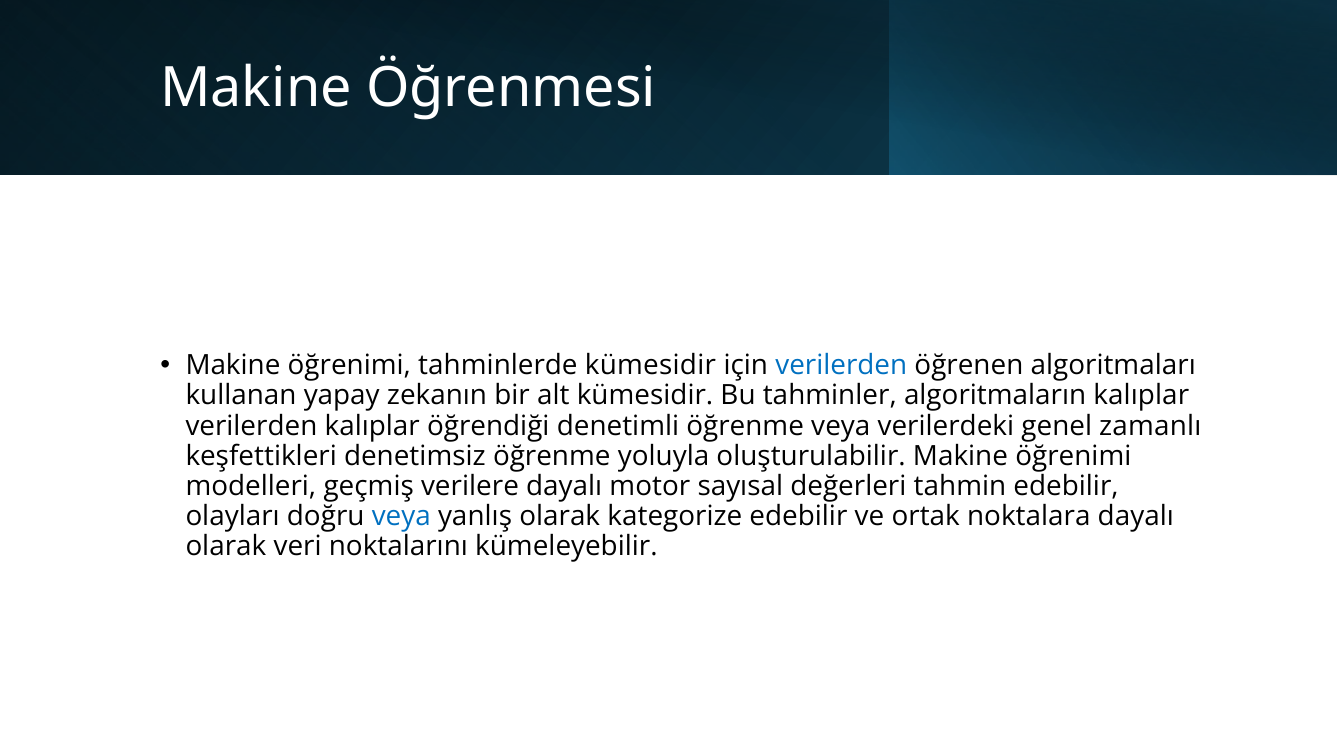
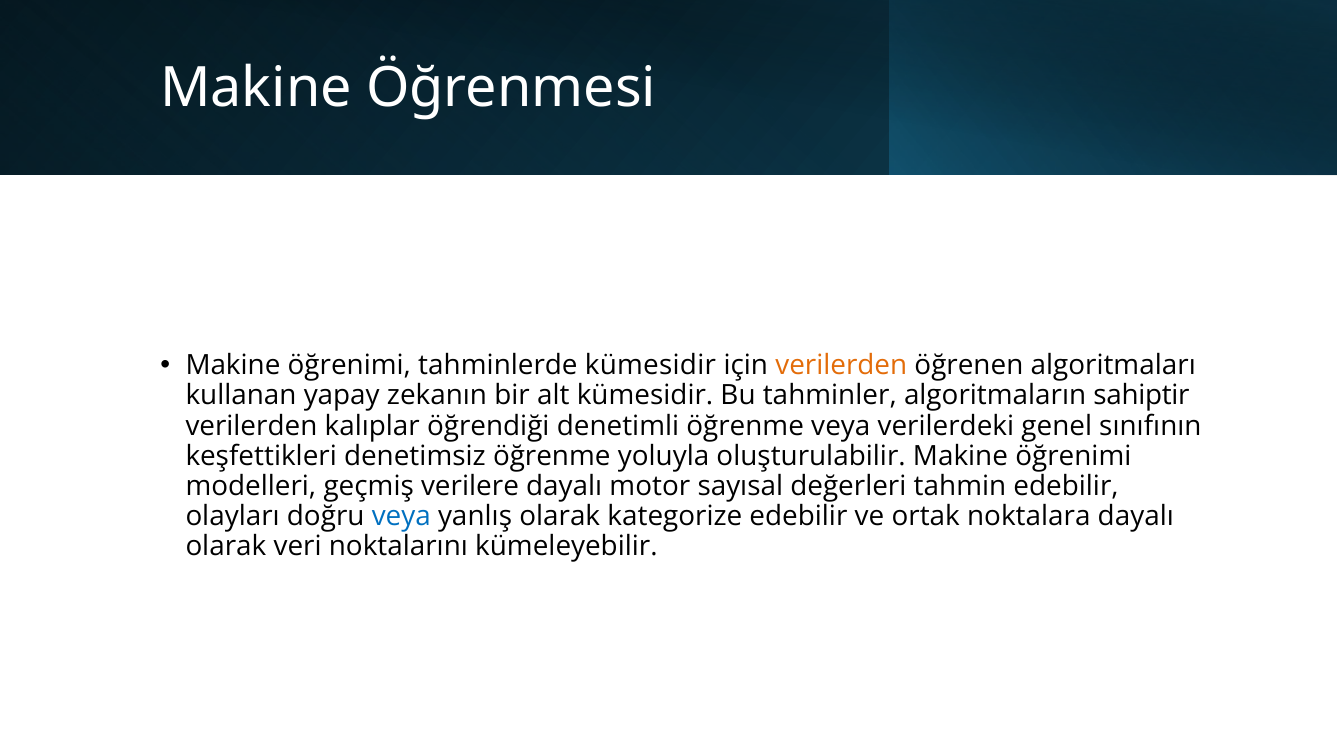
verilerden colour: blue -> orange (841, 366)
algoritmaların kalıplar: kalıplar -> sahiptir (1141, 396)
zamanlı: zamanlı -> sınıfının (1150, 426)
